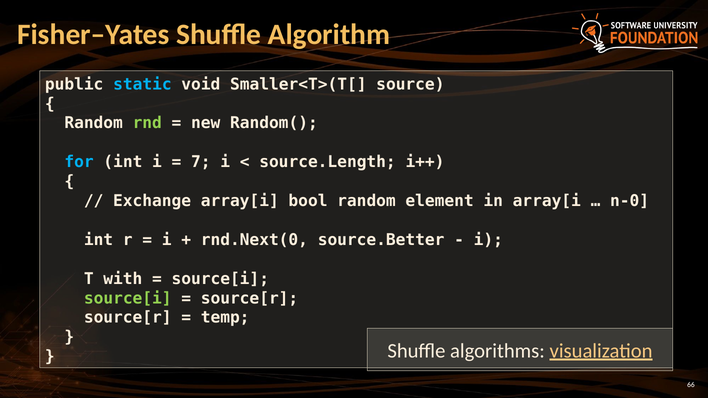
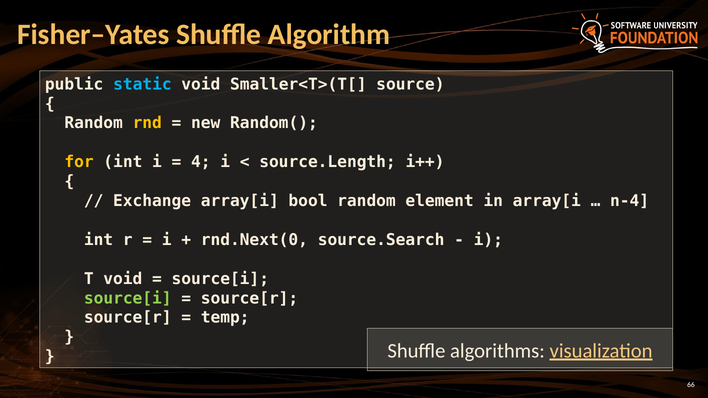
rnd colour: light green -> yellow (147, 123)
for colour: light blue -> yellow (79, 162)
7: 7 -> 4 (201, 162)
n-0: n-0 -> n-4 (630, 201)
source.Better: source.Better -> source.Search (381, 240)
T with: with -> void (123, 279)
